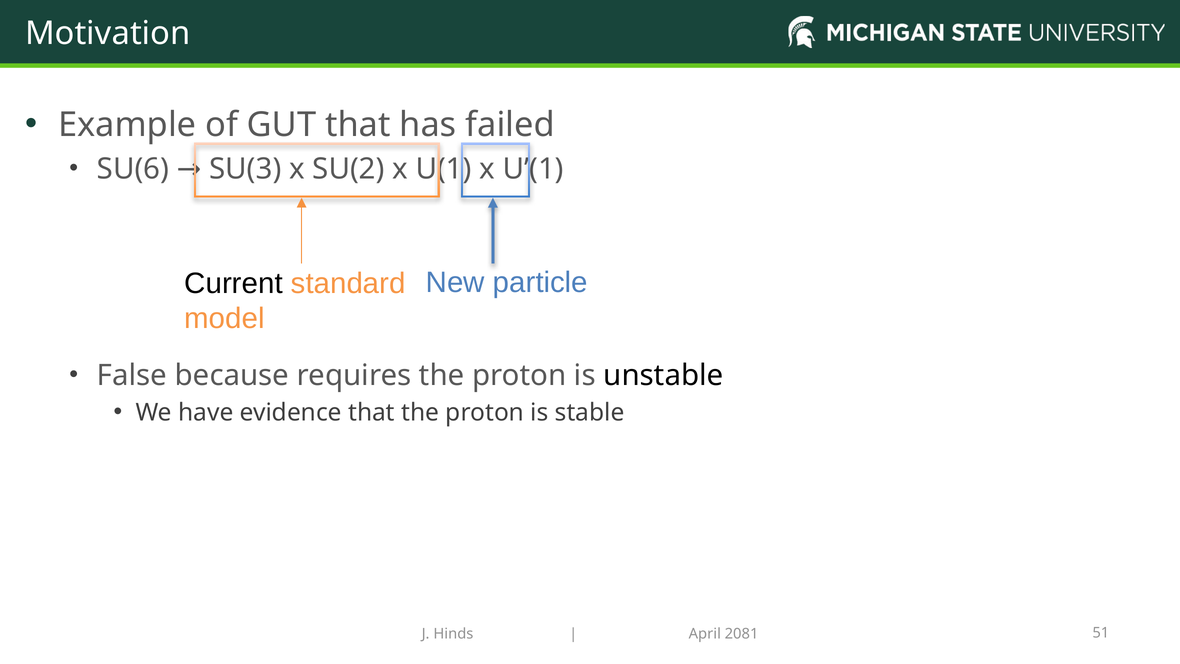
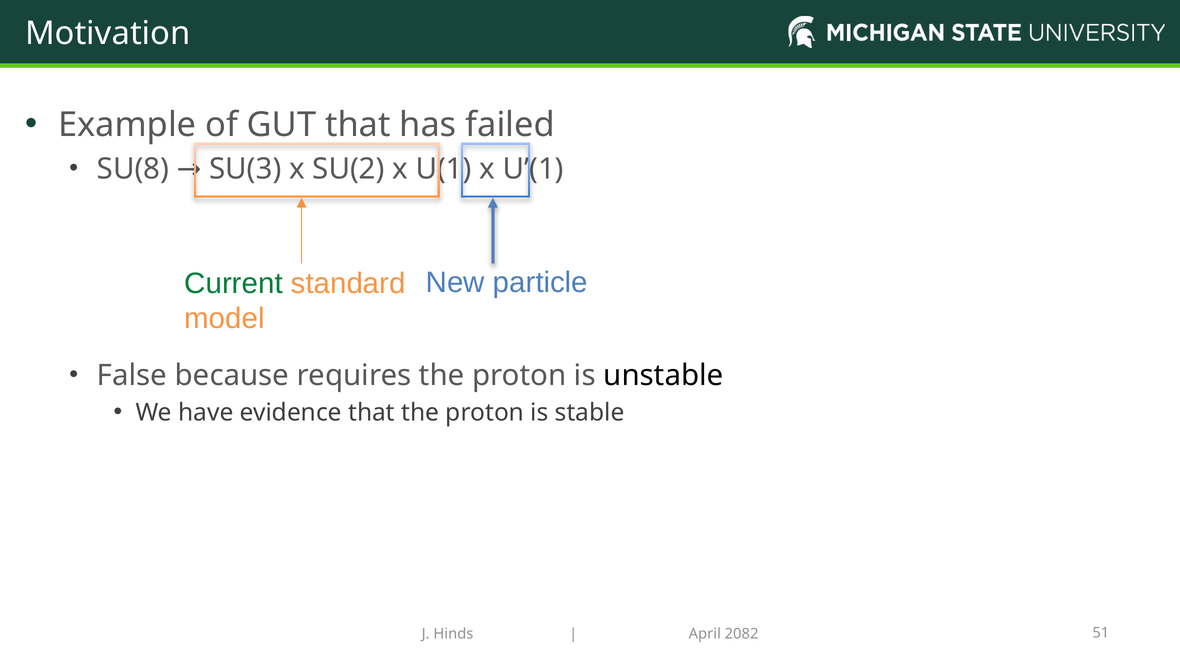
SU(6: SU(6 -> SU(8 (133, 169)
Current colour: black -> green (234, 283)
2081: 2081 -> 2082 (742, 634)
